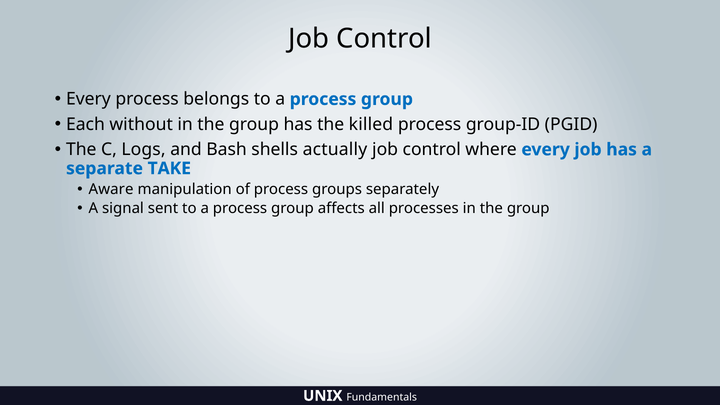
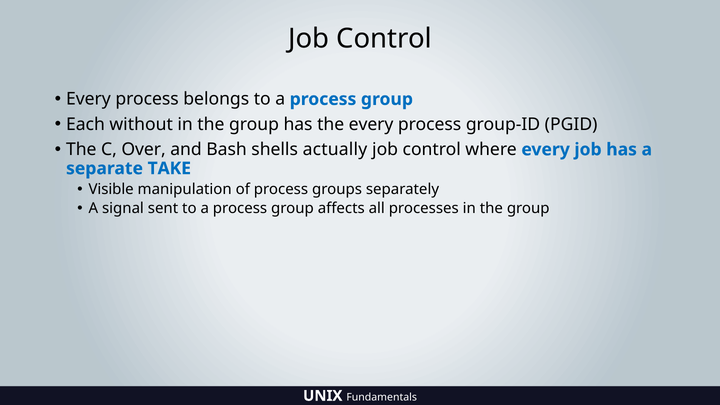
the killed: killed -> every (371, 124)
Logs: Logs -> Over (144, 150)
Aware: Aware -> Visible (111, 189)
